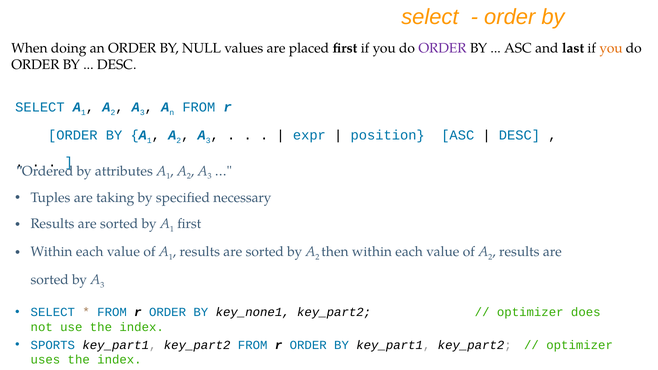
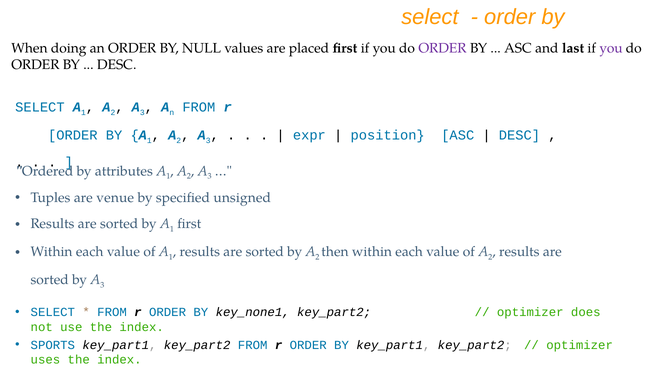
you colour: orange -> purple (611, 48)
taking: taking -> venue (115, 198)
necessary: necessary -> unsigned (242, 198)
